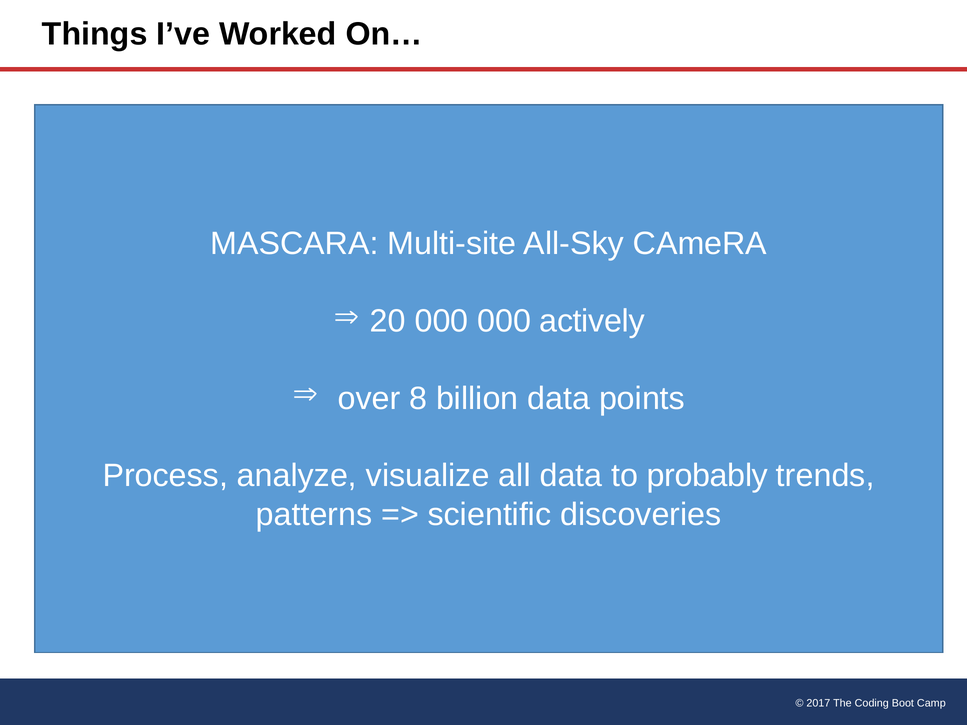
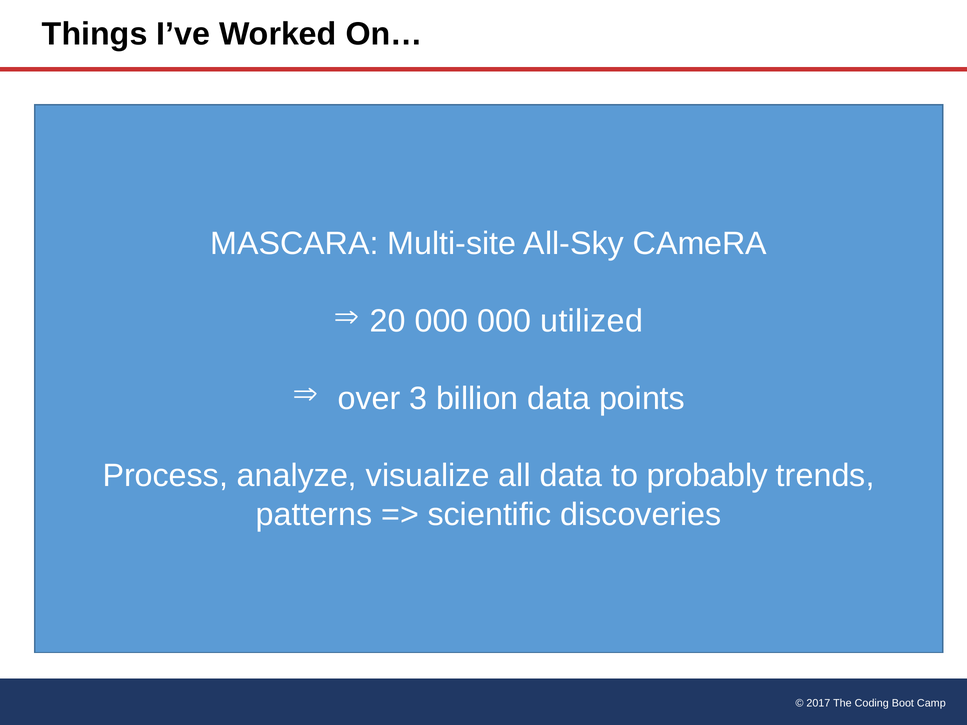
actively: actively -> utilized (592, 321)
8: 8 -> 3 (418, 399)
